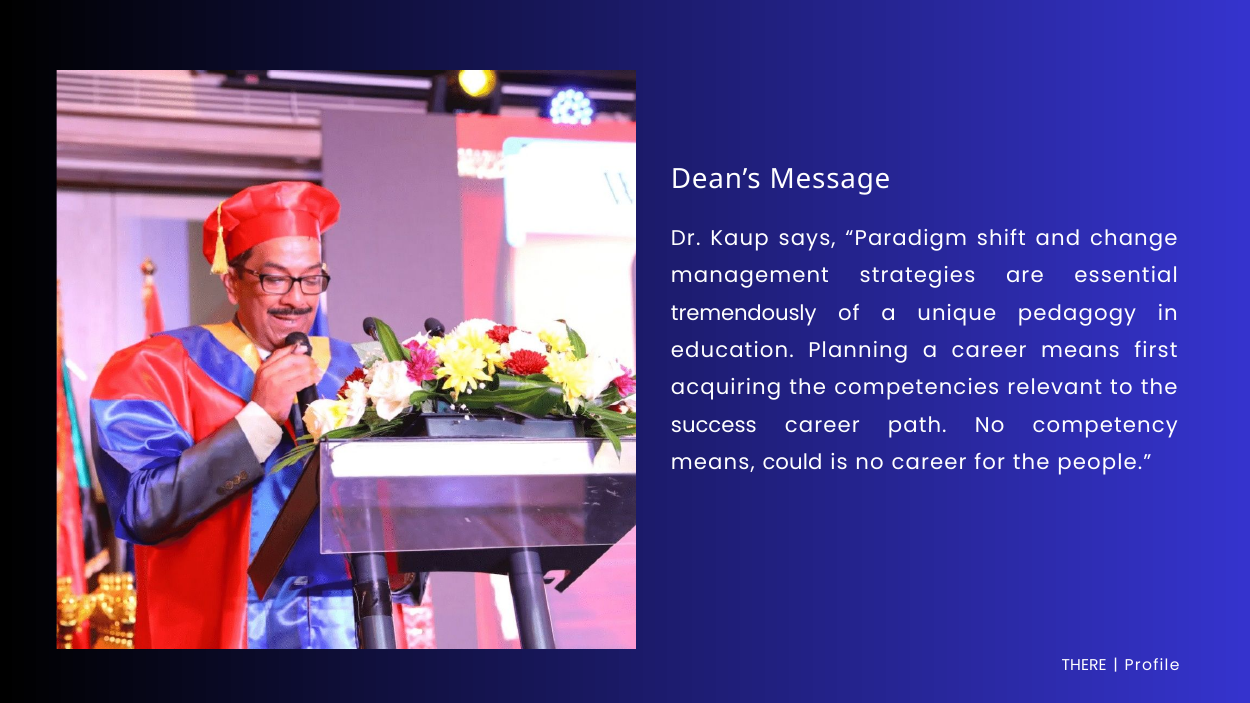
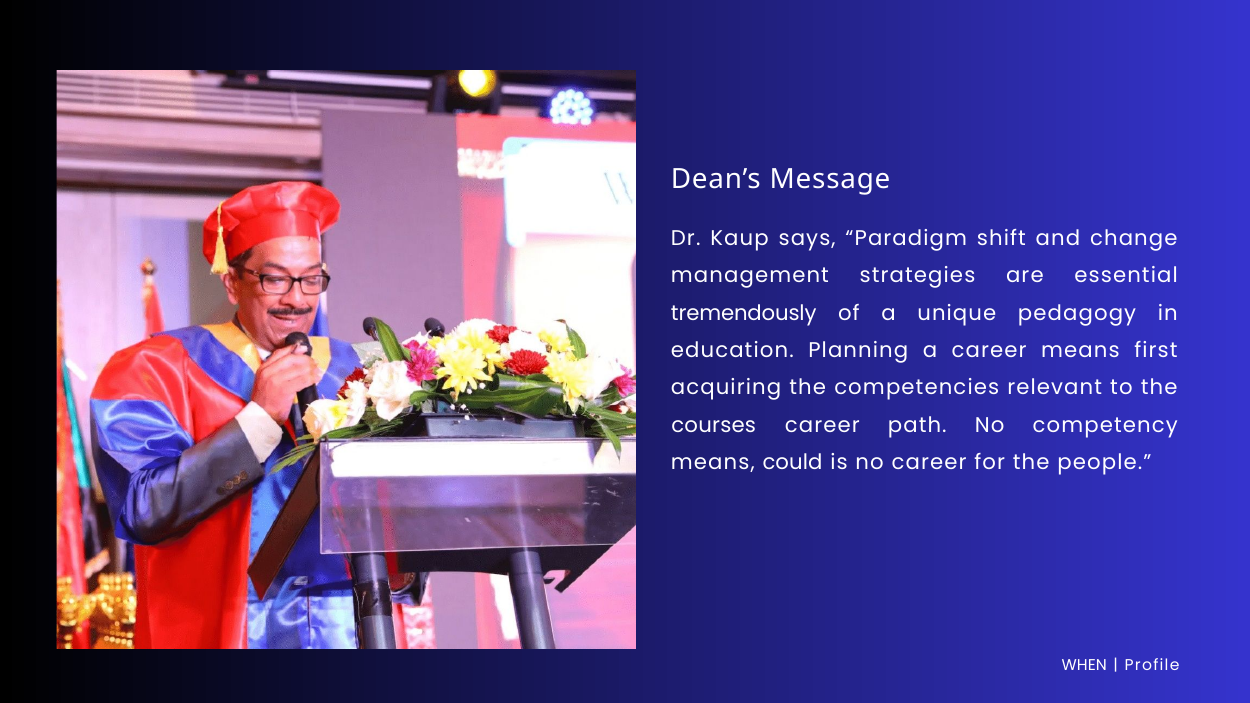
success: success -> courses (714, 425)
THERE: THERE -> WHEN (1084, 665)
